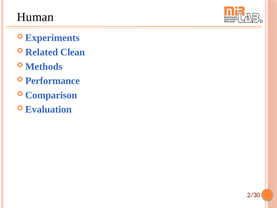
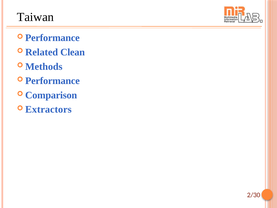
Human: Human -> Taiwan (35, 17)
Experiments: Experiments -> Performance (52, 38)
Evaluation: Evaluation -> Extractors (48, 109)
